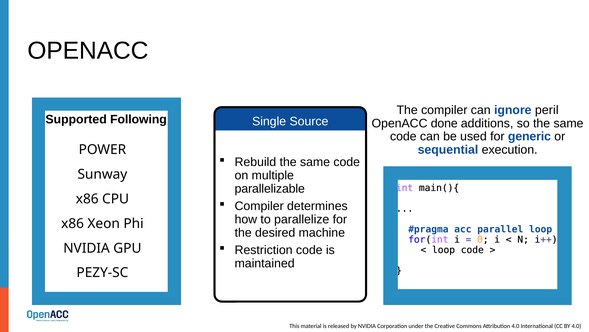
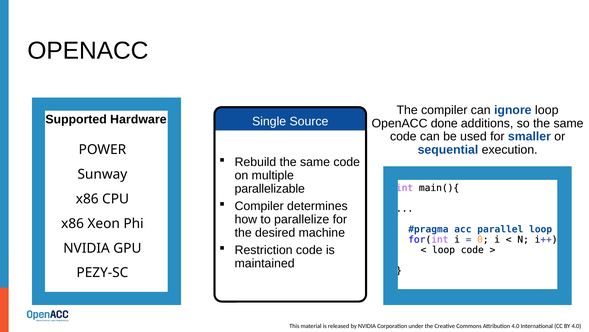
ignore peril: peril -> loop (547, 110)
Following: Following -> Hardware (138, 119)
generic: generic -> smaller (529, 136)
